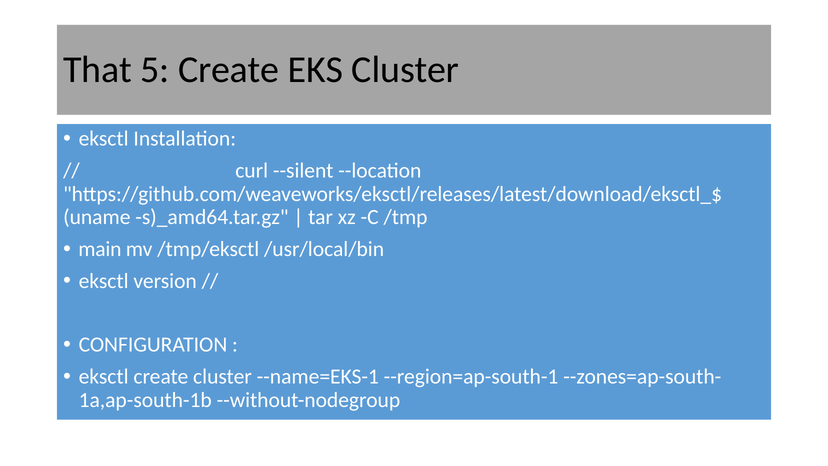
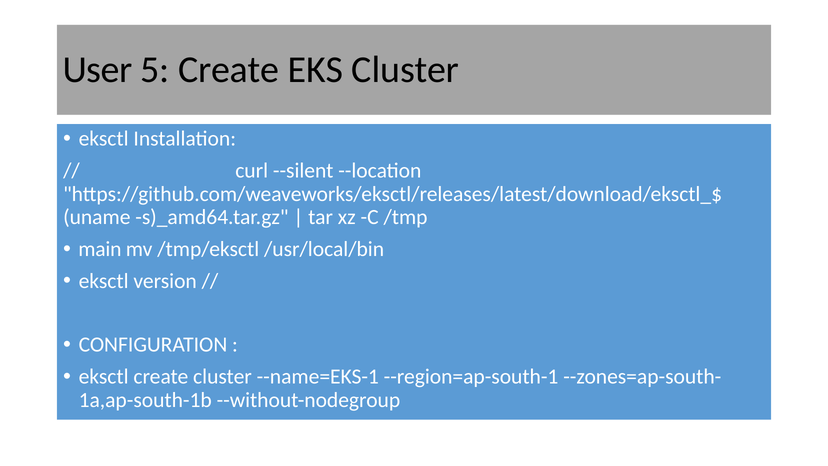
That: That -> User (98, 70)
